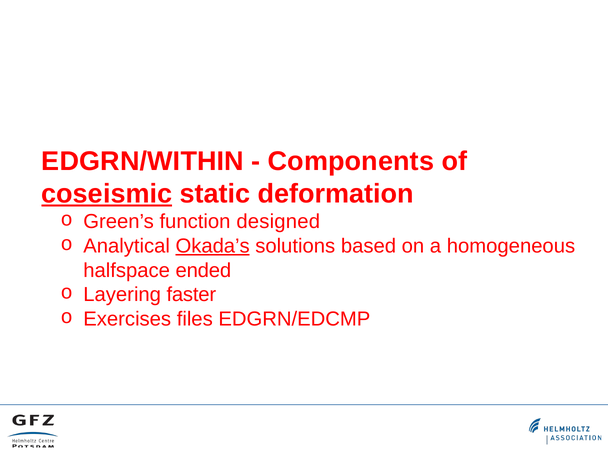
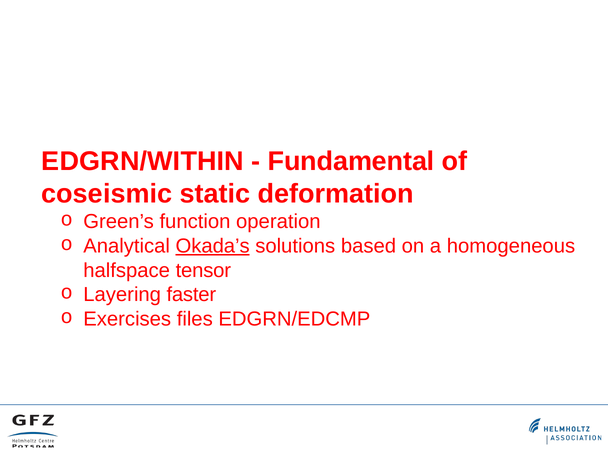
Components: Components -> Fundamental (351, 161)
coseismic underline: present -> none (107, 194)
designed: designed -> operation (278, 222)
ended: ended -> tensor (203, 270)
